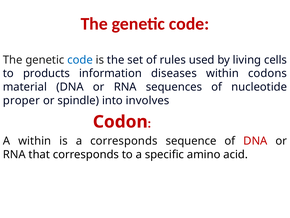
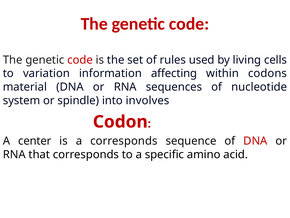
code colour: blue -> red (80, 60)
products: products -> variation (46, 73)
diseases: diseases -> affecting (174, 73)
proper: proper -> system (22, 100)
A within: within -> center (35, 141)
